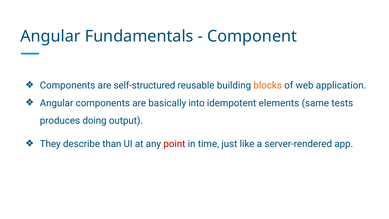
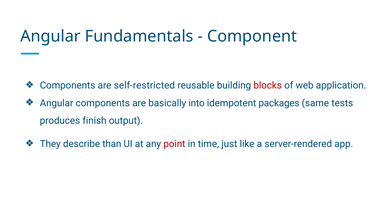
self-structured: self-structured -> self-restricted (144, 85)
blocks colour: orange -> red (268, 85)
elements: elements -> packages (279, 103)
doing: doing -> finish (95, 120)
